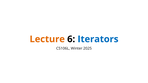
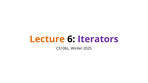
Iterators colour: blue -> purple (98, 39)
